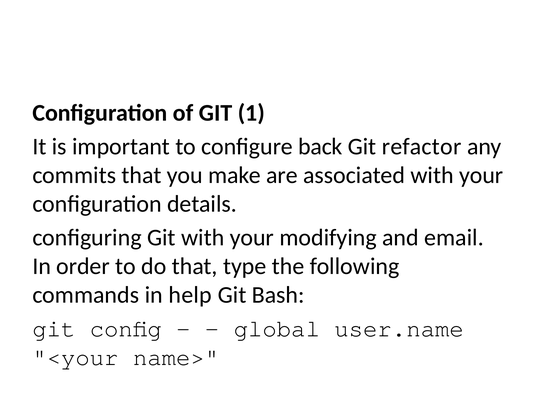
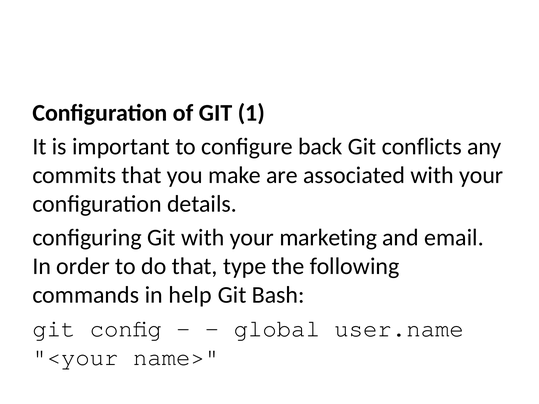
refactor: refactor -> conflicts (422, 147)
modifying: modifying -> marketing (328, 238)
